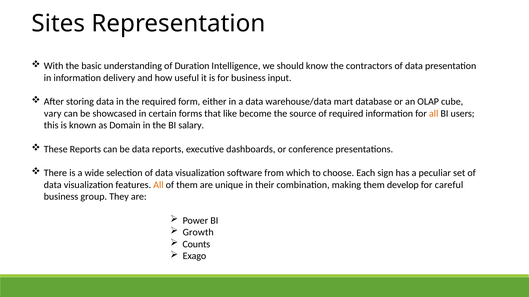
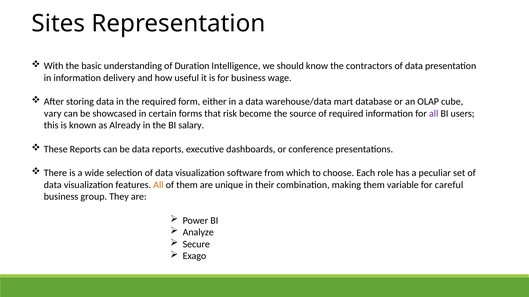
input: input -> wage (280, 78)
like: like -> risk (230, 114)
all colour: orange -> purple (434, 114)
Domain: Domain -> Already (125, 126)
sign: sign -> role (385, 173)
develop: develop -> variable (403, 185)
Growth: Growth -> Analyze (198, 233)
Counts: Counts -> Secure (196, 245)
